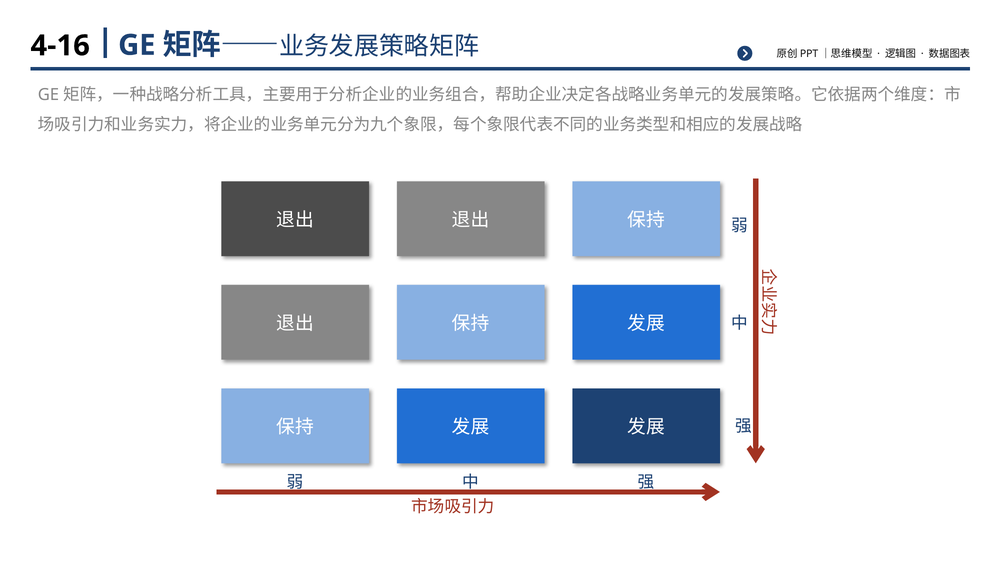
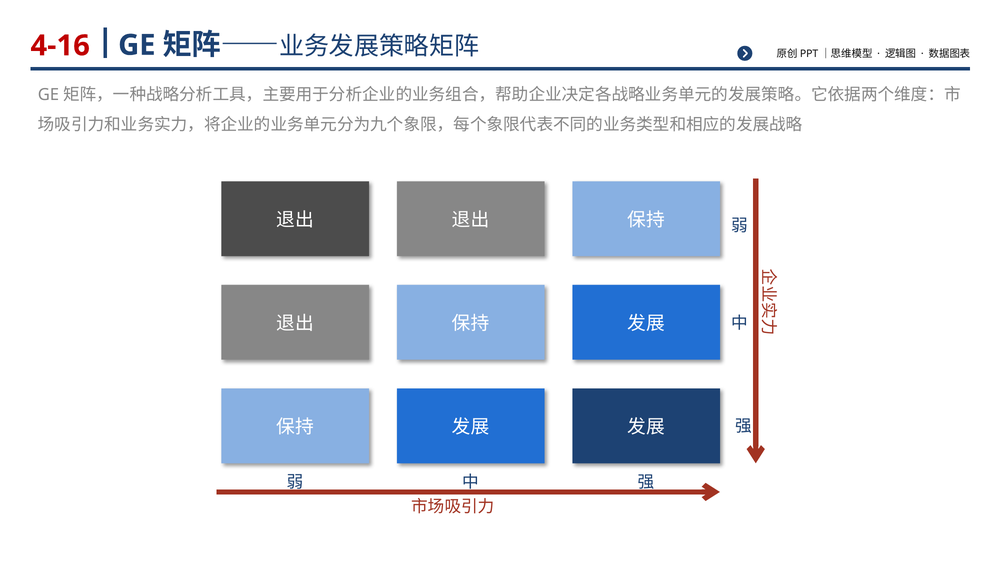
4-16 colour: black -> red (60, 46)
